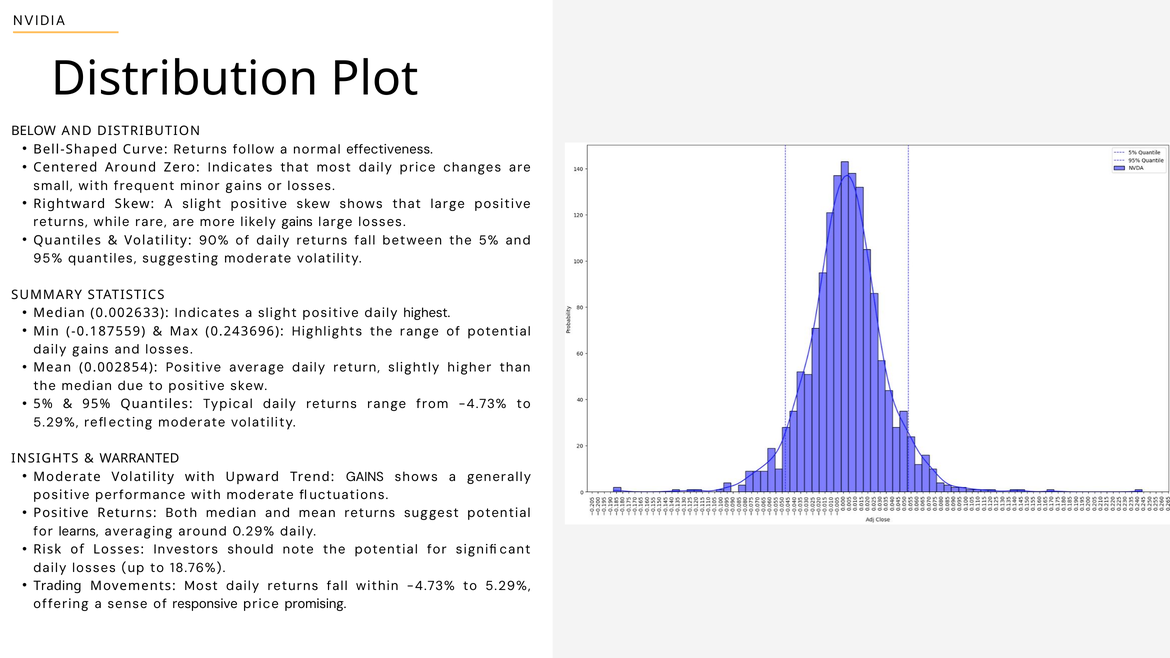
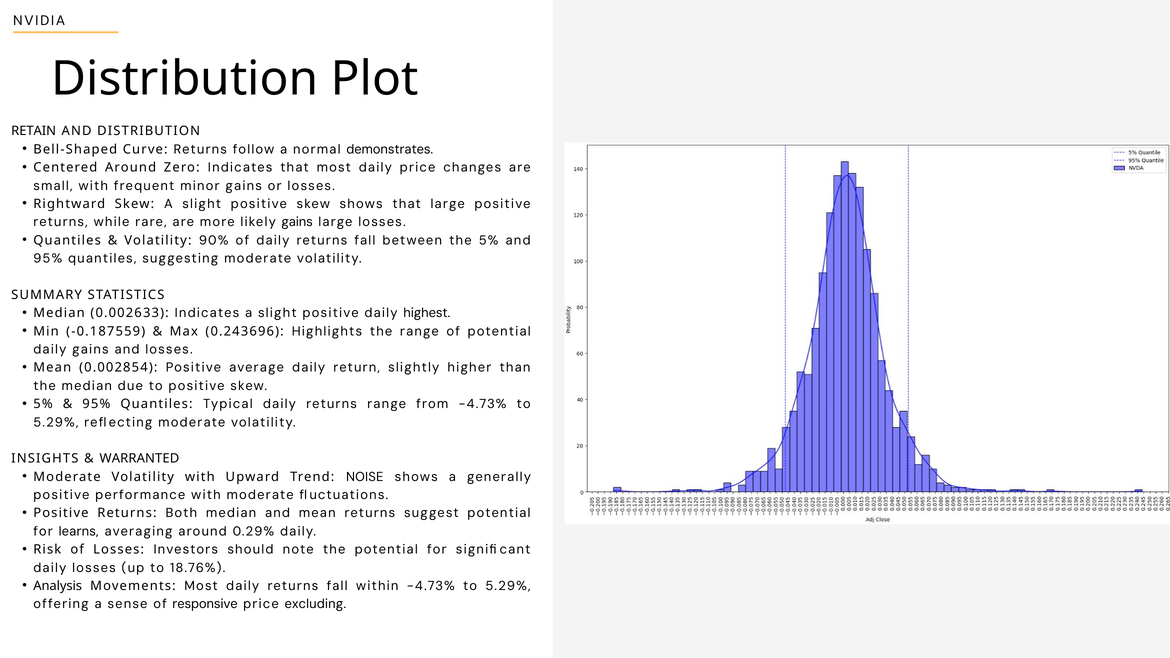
BELOW: BELOW -> RETAIN (34, 131)
effectiveness: effectiveness -> demonstrates (390, 149)
Trend GAINS: GAINS -> NOISE (365, 477)
Trading: Trading -> Analysis (58, 586)
promising: promising -> excluding (315, 604)
